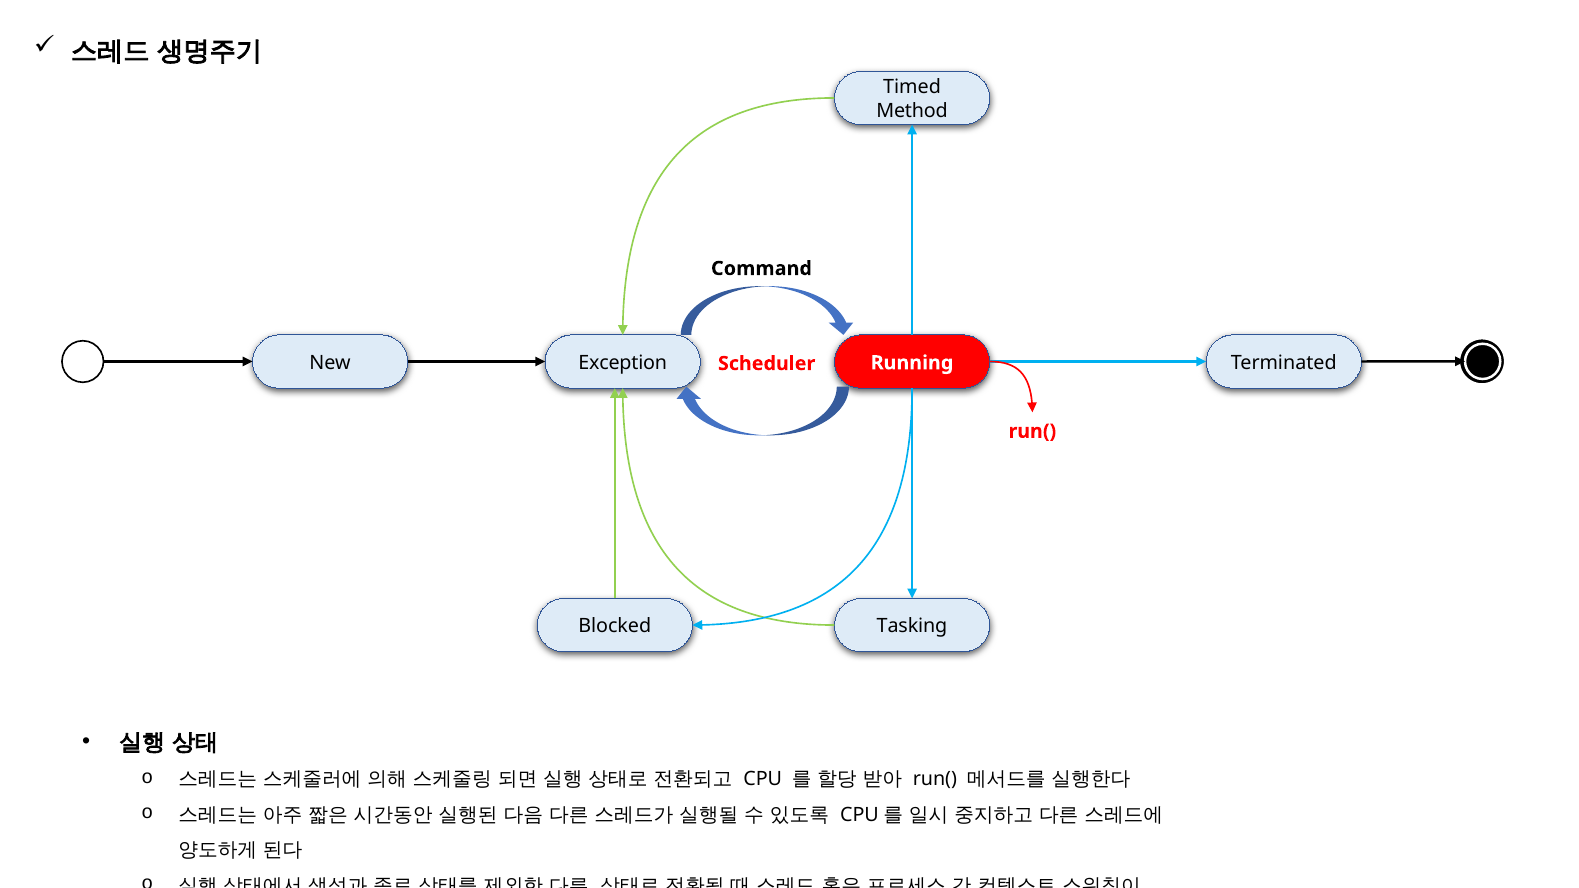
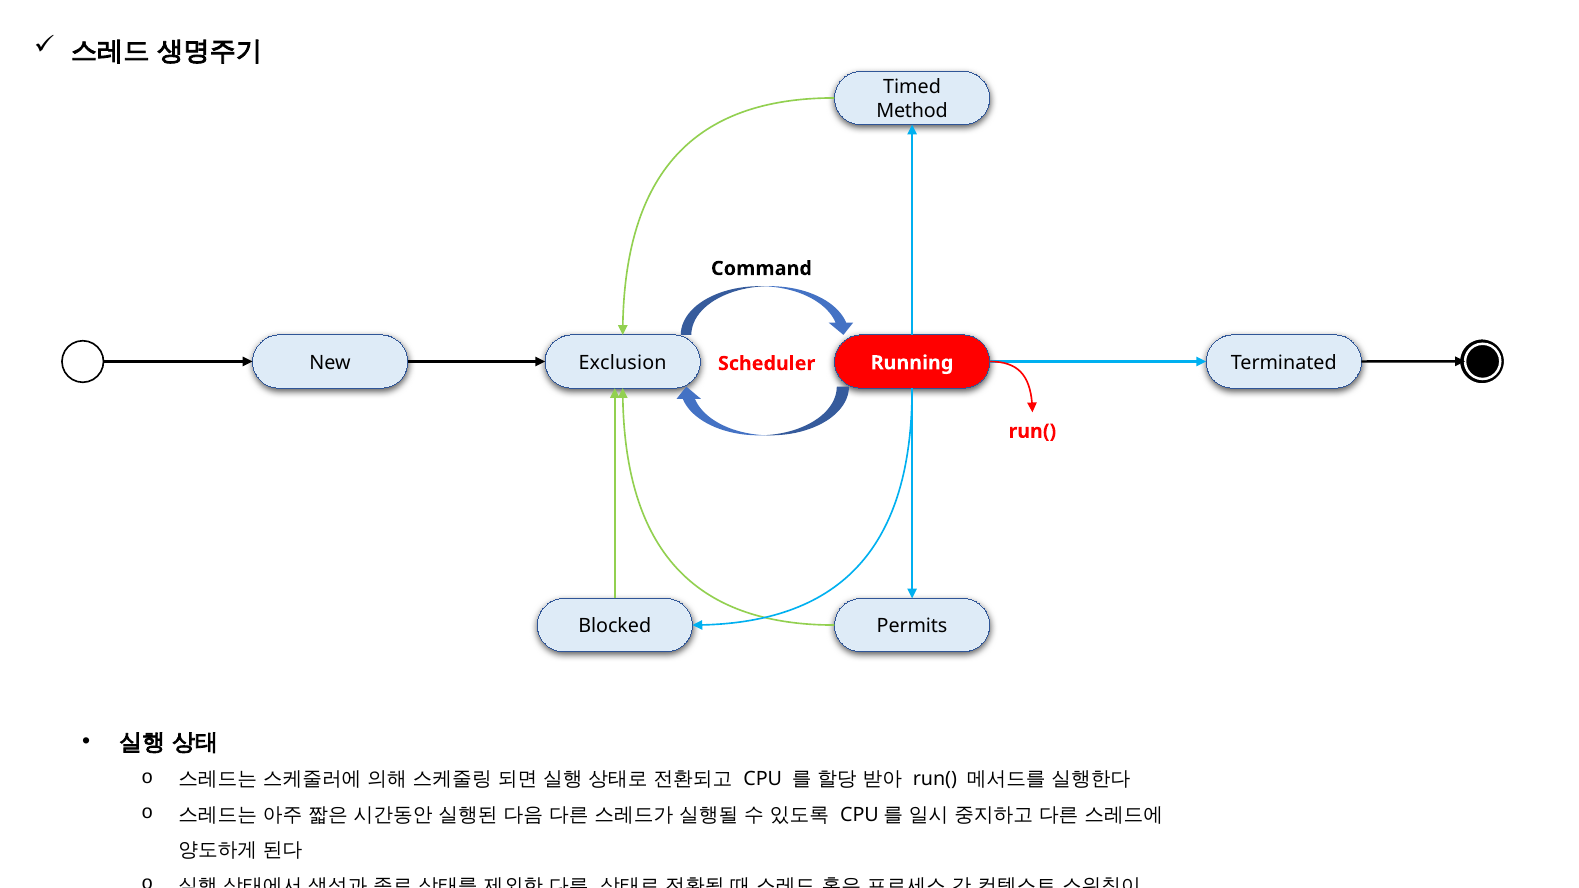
Exception: Exception -> Exclusion (623, 363)
Tasking: Tasking -> Permits (912, 626)
